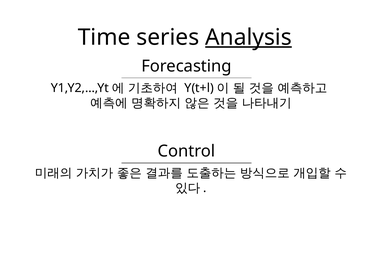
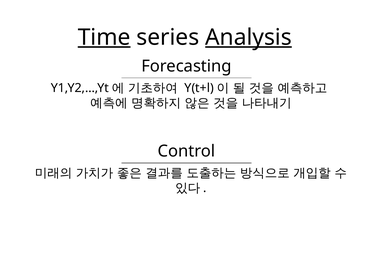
Time underline: none -> present (104, 37)
